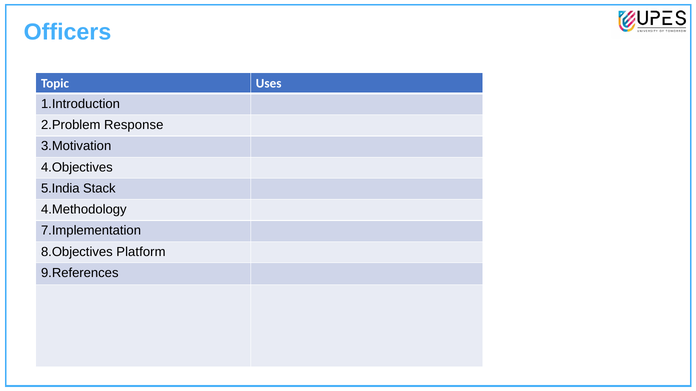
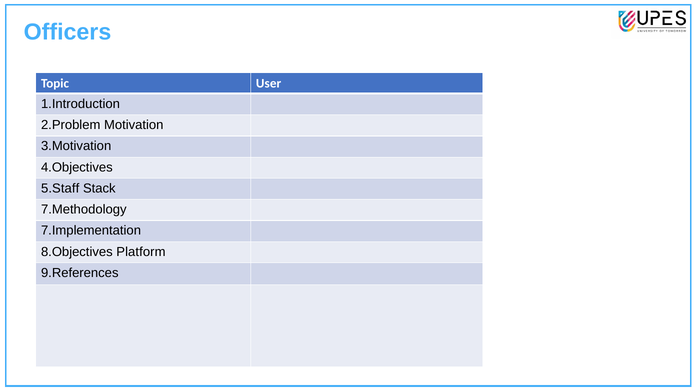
Uses: Uses -> User (269, 83)
Response: Response -> Motivation (134, 125)
5.India: 5.India -> 5.Staff (60, 189)
4.Methodology: 4.Methodology -> 7.Methodology (84, 210)
